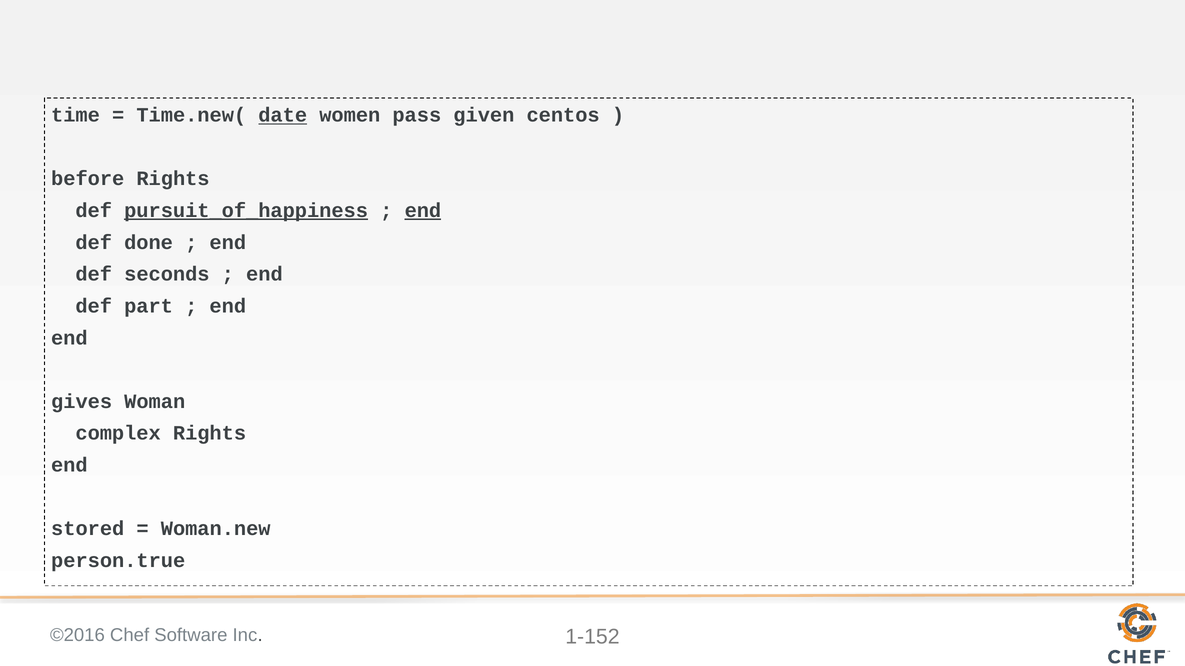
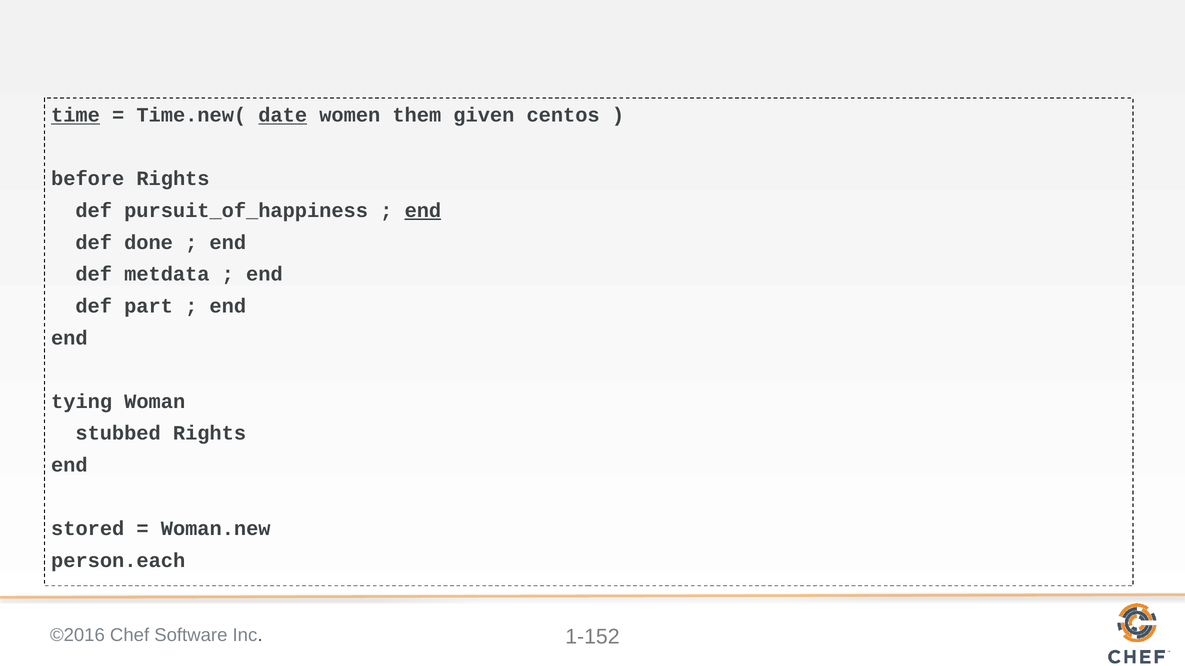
time underline: none -> present (76, 115)
pass: pass -> them (417, 115)
pursuit_of_happiness underline: present -> none (246, 211)
seconds: seconds -> metdata (167, 274)
gives: gives -> tying (82, 402)
complex: complex -> stubbed (118, 434)
person.true: person.true -> person.each (118, 561)
